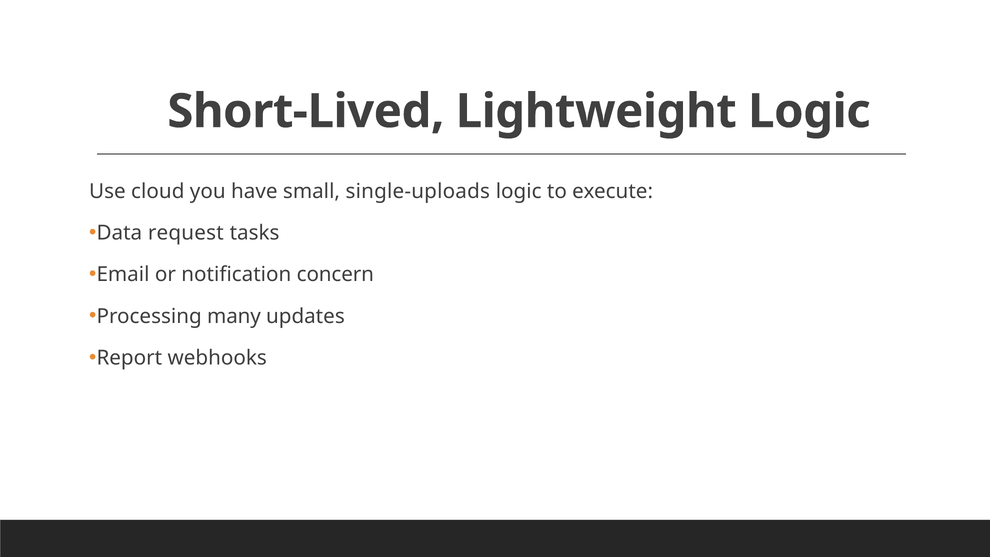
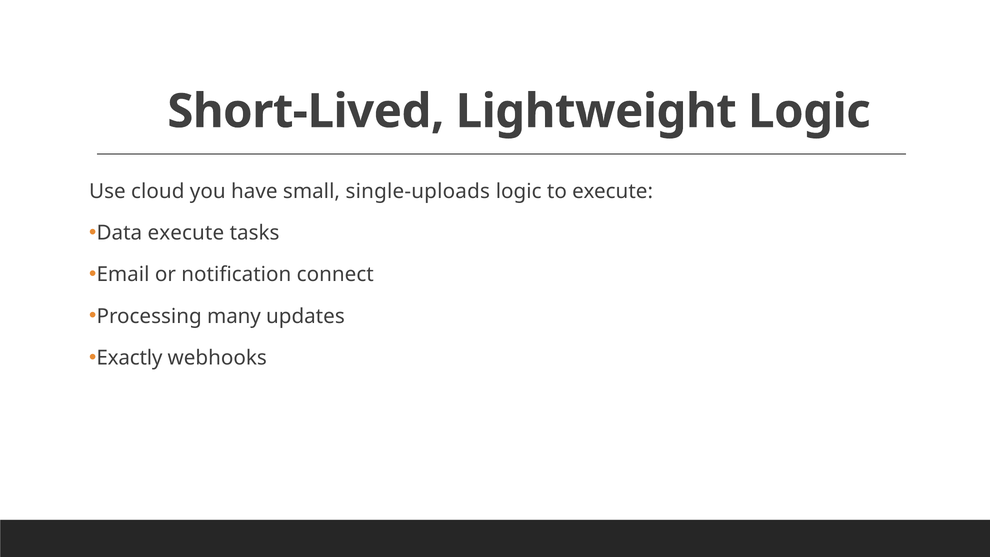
Data request: request -> execute (186, 233)
concern: concern -> connect (335, 274)
Report: Report -> Exactly (129, 358)
